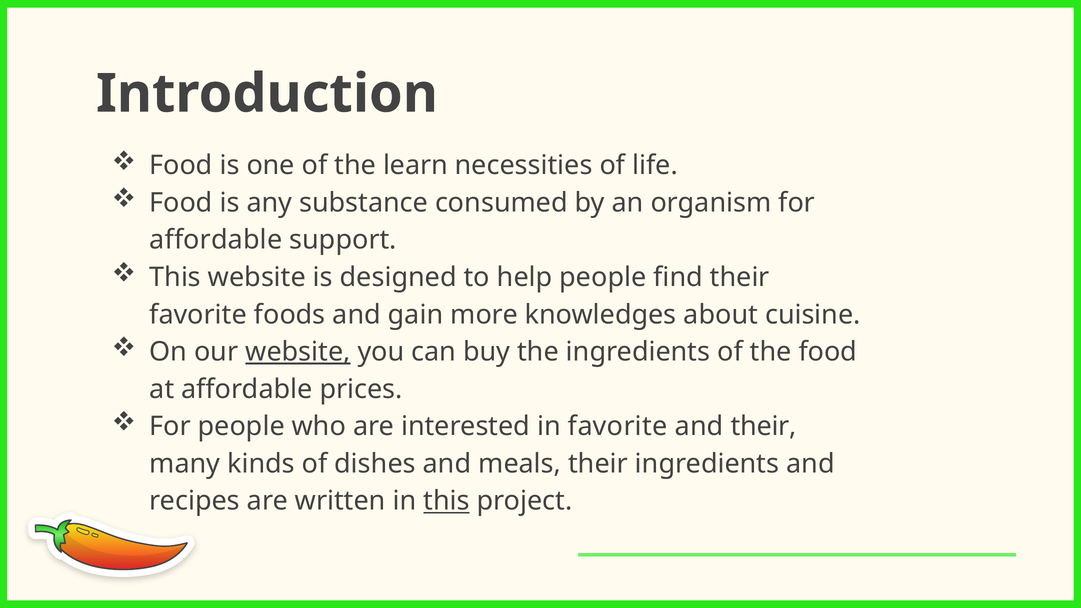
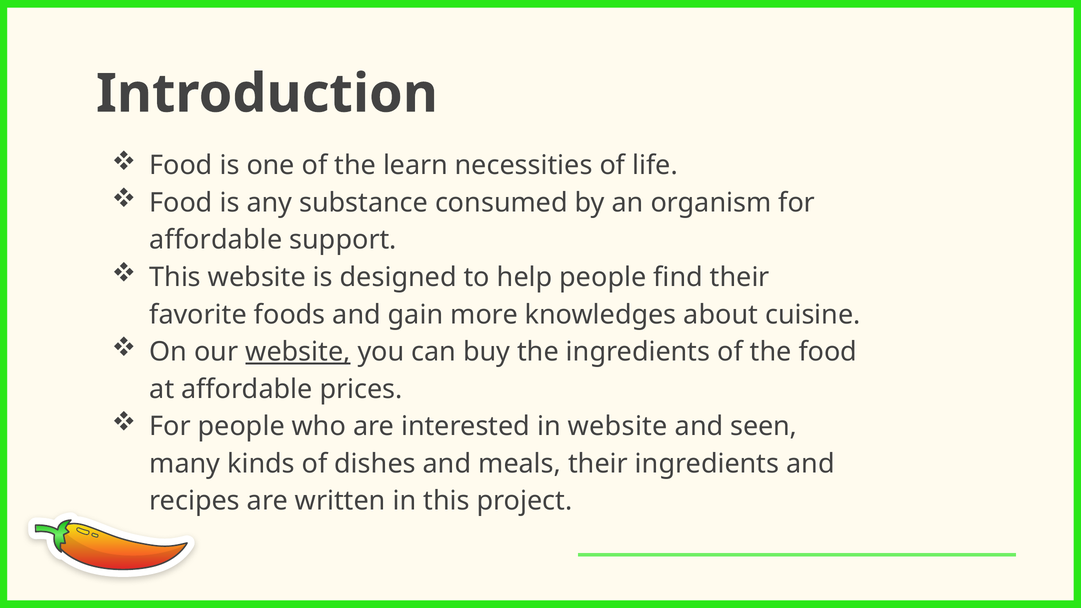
in favorite: favorite -> website (618, 427)
and their: their -> seen (764, 427)
this underline: present -> none (446, 501)
